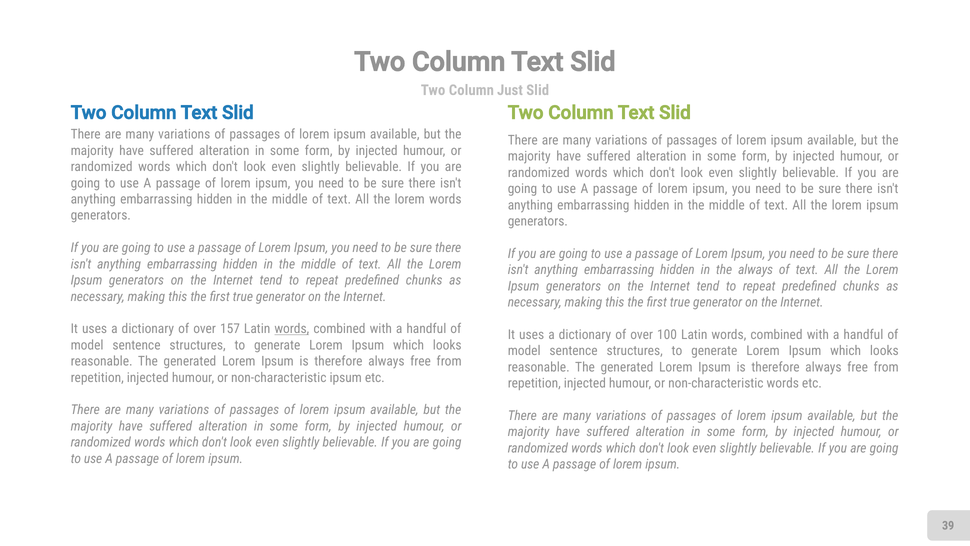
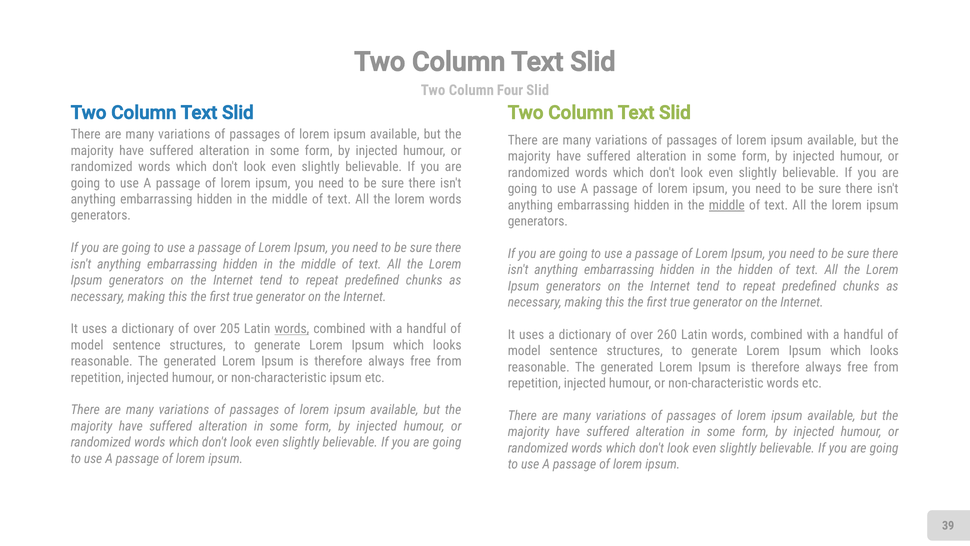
Just: Just -> Four (510, 90)
middle underline: none -> present (727, 205)
the always: always -> hidden (756, 270)
157: 157 -> 205 (230, 329)
100: 100 -> 260 (667, 335)
